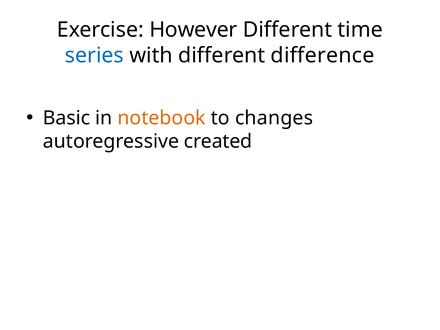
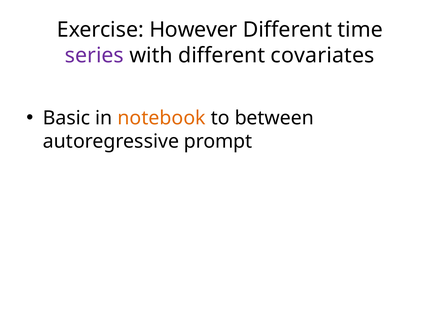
series colour: blue -> purple (94, 55)
difference: difference -> covariates (323, 55)
changes: changes -> between (274, 118)
created: created -> prompt (218, 141)
